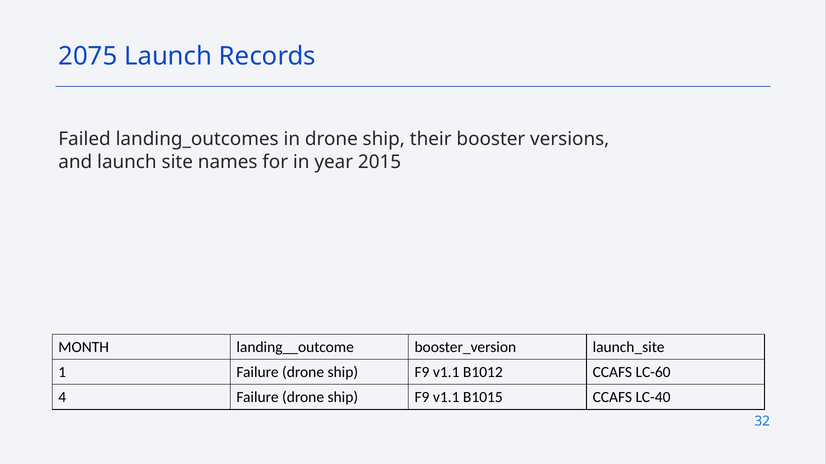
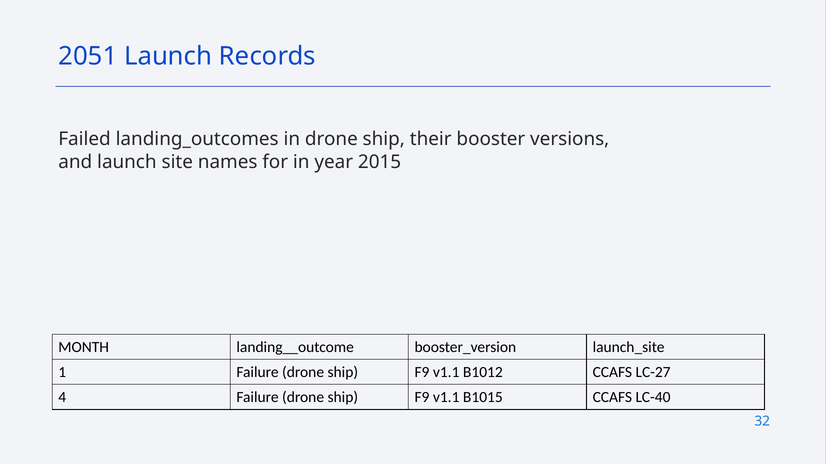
2075: 2075 -> 2051 (88, 56)
LC-60: LC-60 -> LC-27 (653, 373)
